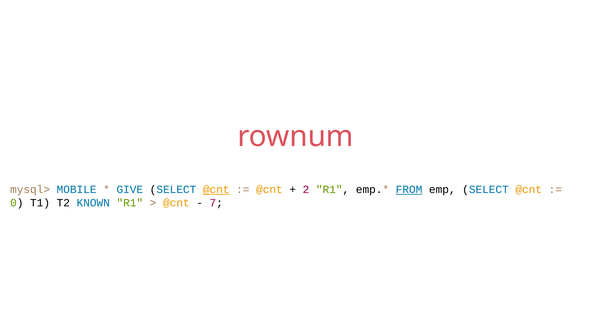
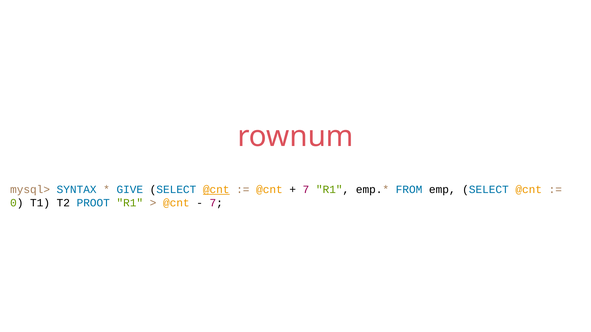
MOBILE: MOBILE -> SYNTAX (77, 190)
2: 2 -> 7 (306, 190)
FROM underline: present -> none (409, 190)
KNOWN: KNOWN -> PROOT (93, 203)
